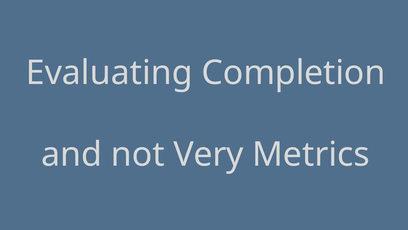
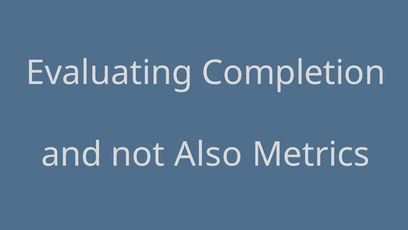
Very: Very -> Also (208, 154)
